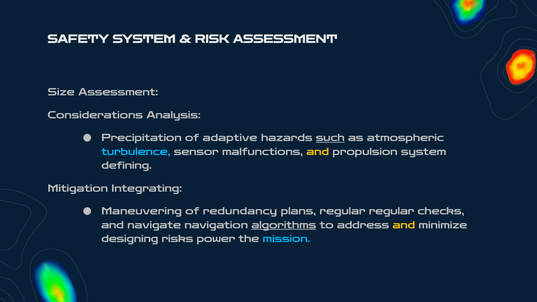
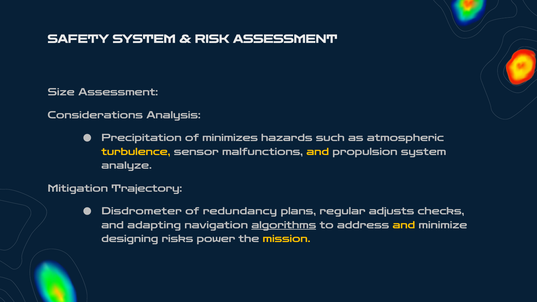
adaptive: adaptive -> minimizes (230, 138)
such underline: present -> none (330, 138)
turbulence colour: light blue -> yellow (136, 152)
defining: defining -> analyze (127, 166)
Integrating: Integrating -> Trajectory (147, 188)
Maneuvering: Maneuvering -> Disdrometer (142, 211)
regular regular: regular -> adjusts (392, 211)
navigate: navigate -> adapting (154, 225)
mission colour: light blue -> yellow (287, 239)
